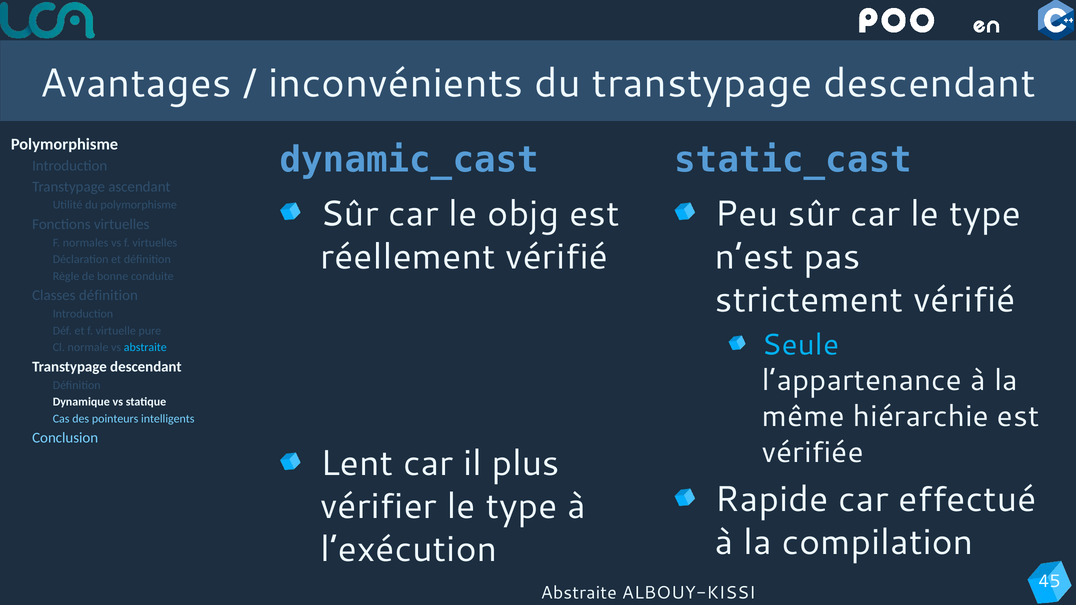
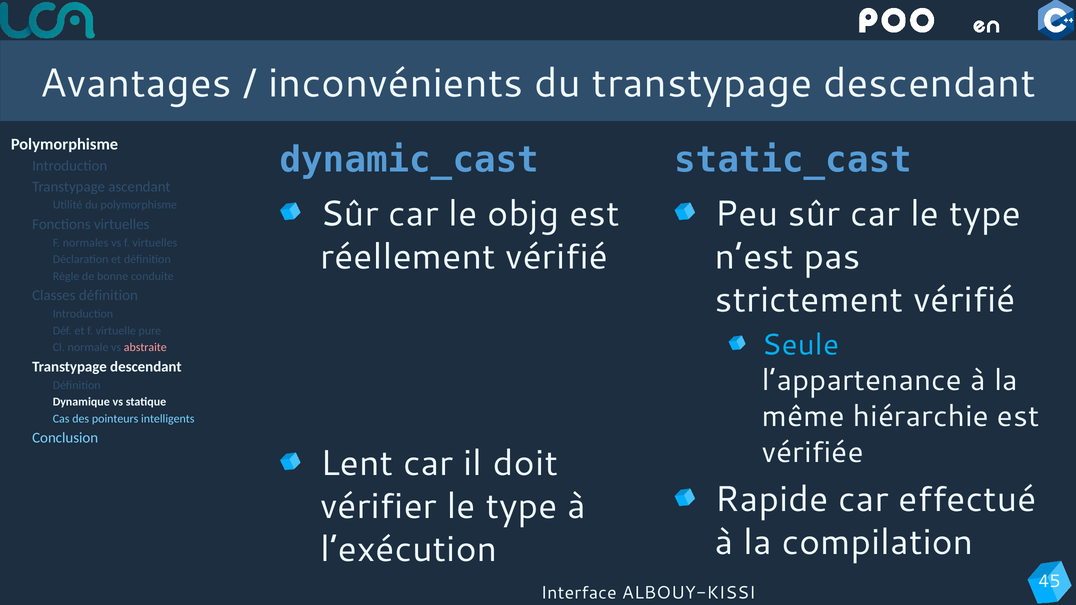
abstraite colour: light blue -> pink (145, 348)
plus: plus -> doit (525, 464)
Abstraite: Abstraite -> Interface (579, 593)
